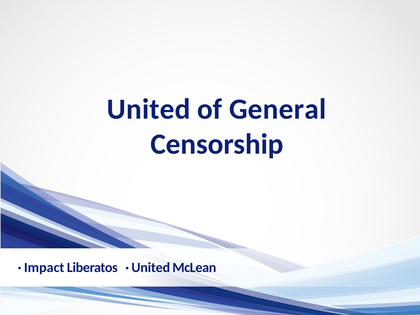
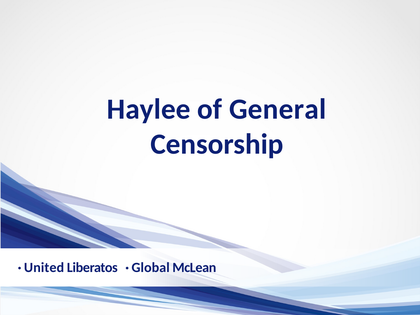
United: United -> Haylee (149, 109)
Impact: Impact -> United (44, 267)
United: United -> Global (151, 267)
